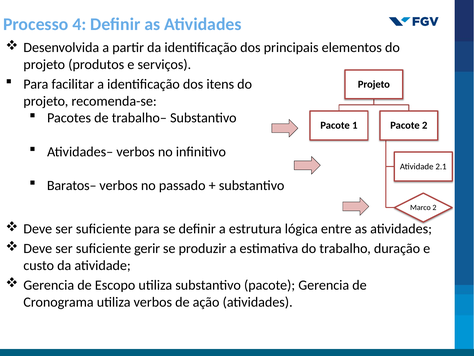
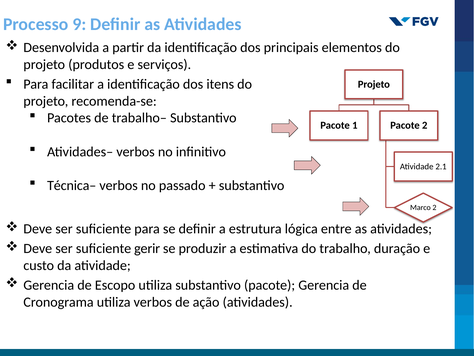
4: 4 -> 9 (79, 24)
Baratos–: Baratos– -> Técnica– (72, 185)
